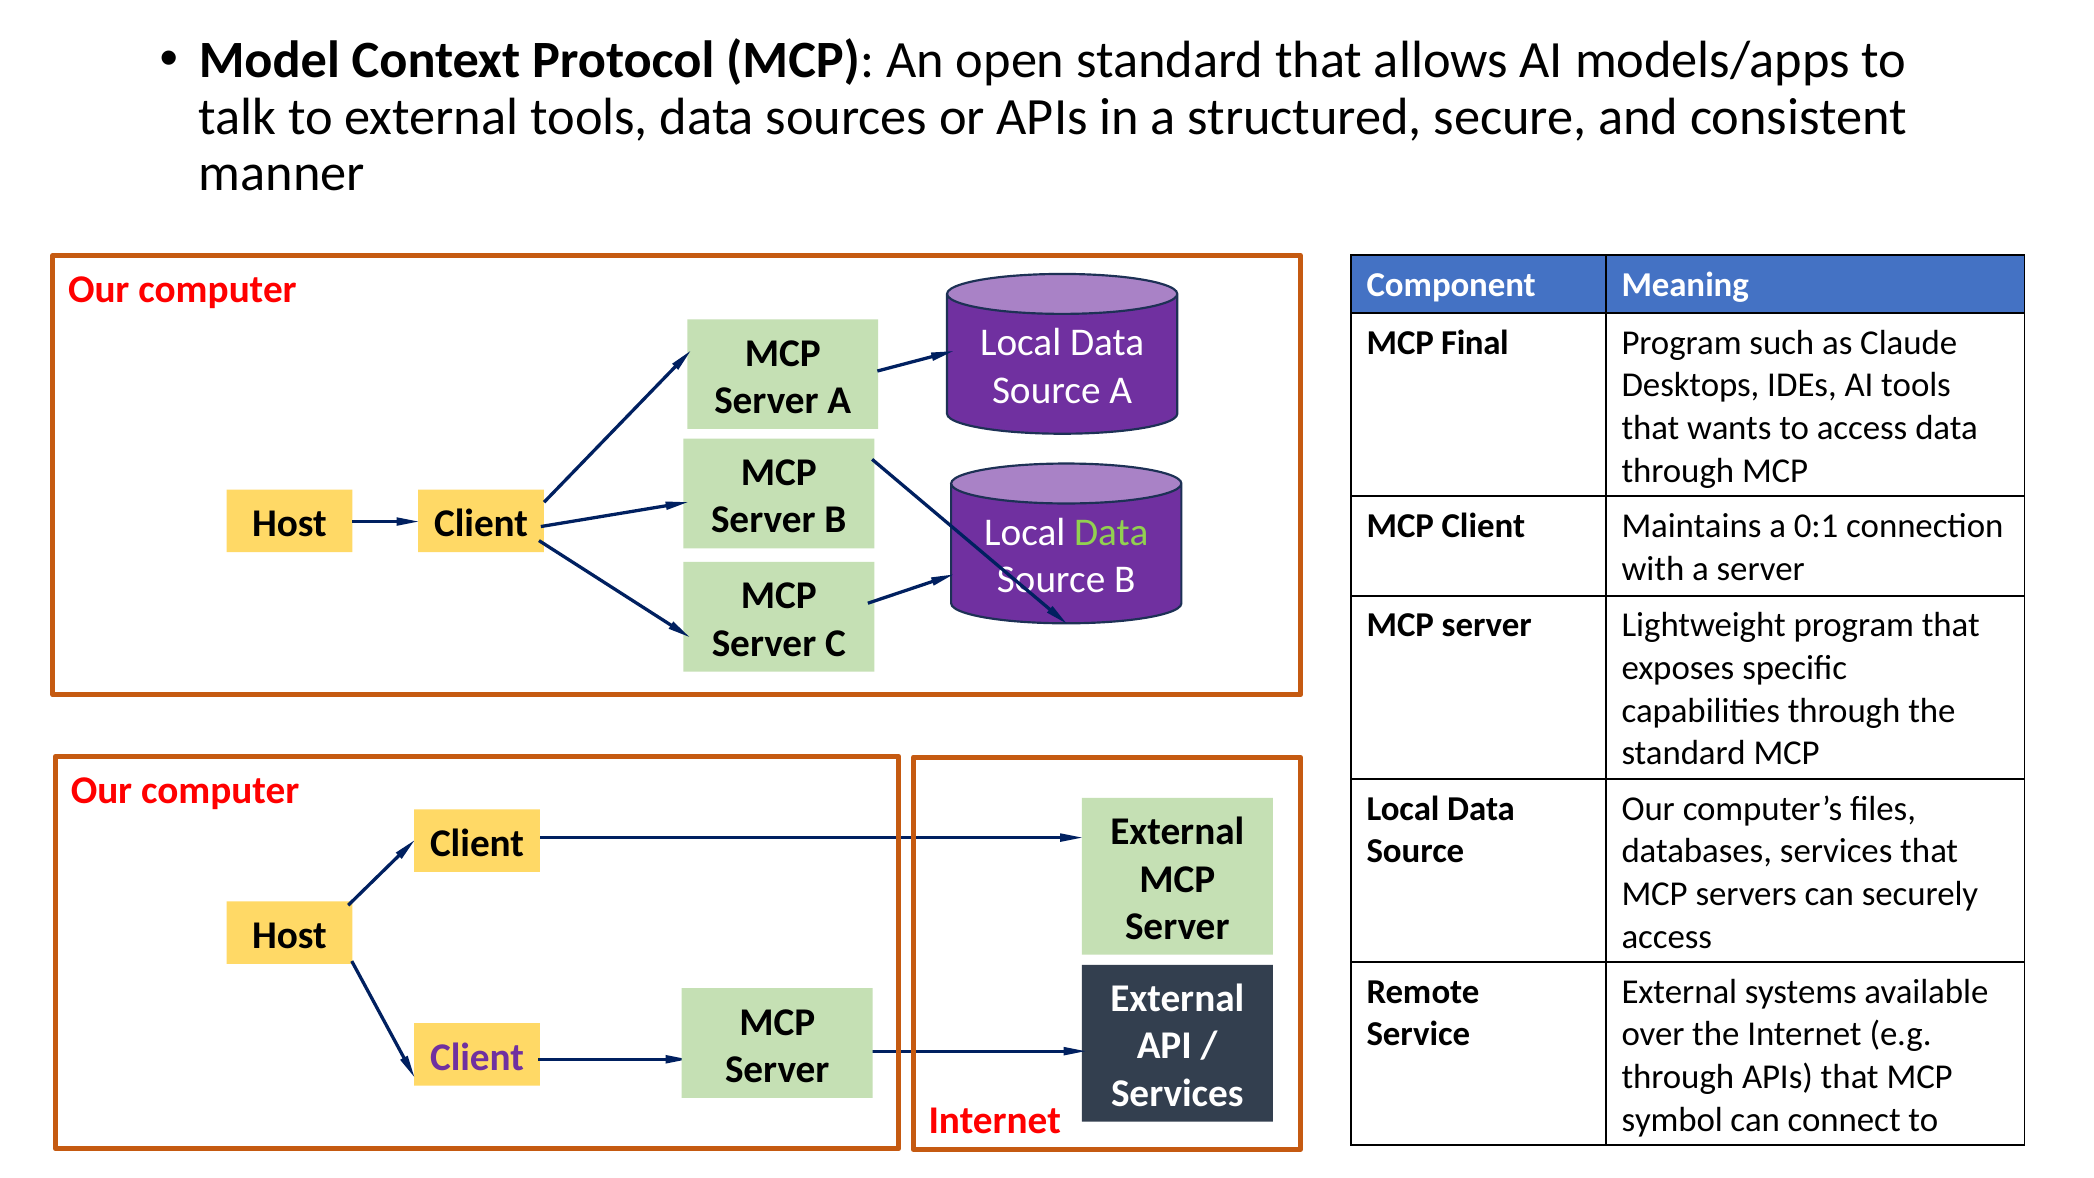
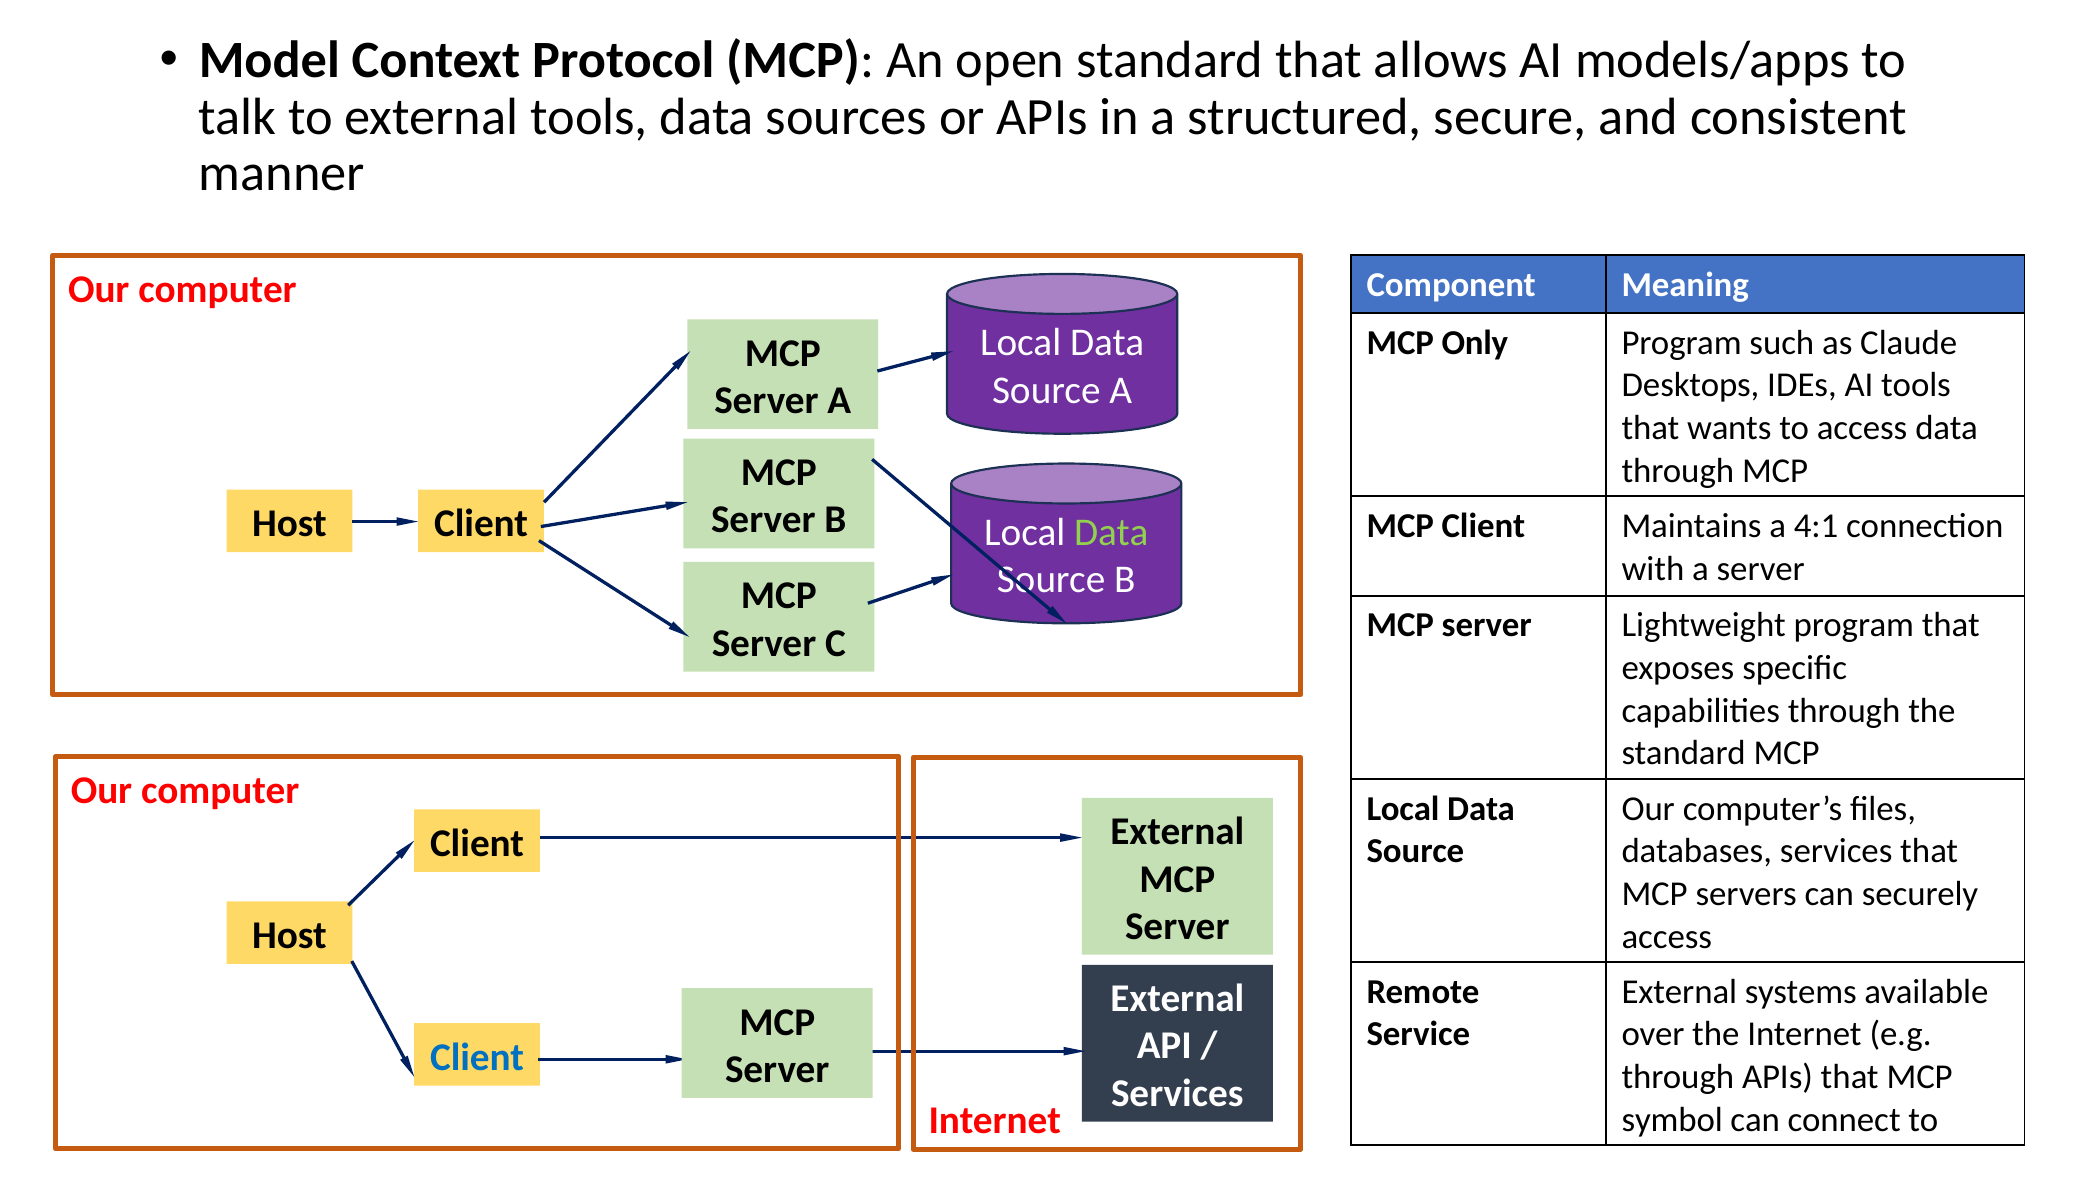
Final: Final -> Only (1475, 343)
0:1: 0:1 -> 4:1 (1816, 526)
Client colour: purple -> blue (477, 1057)
